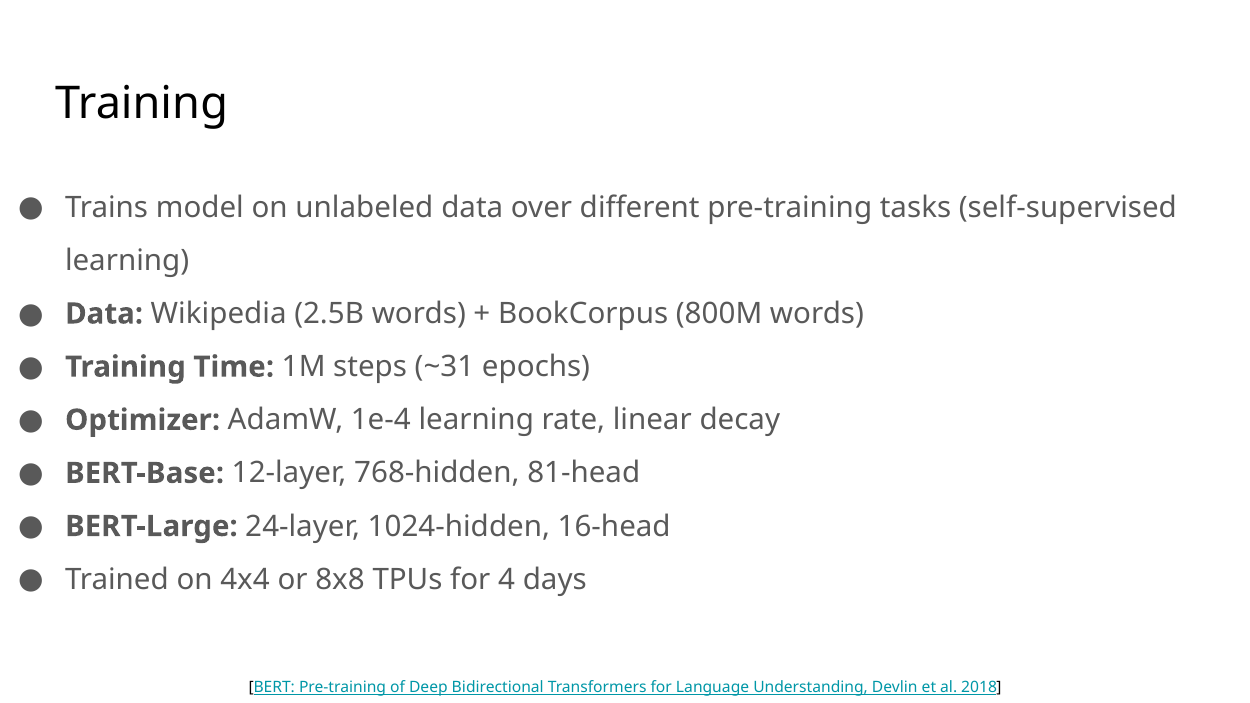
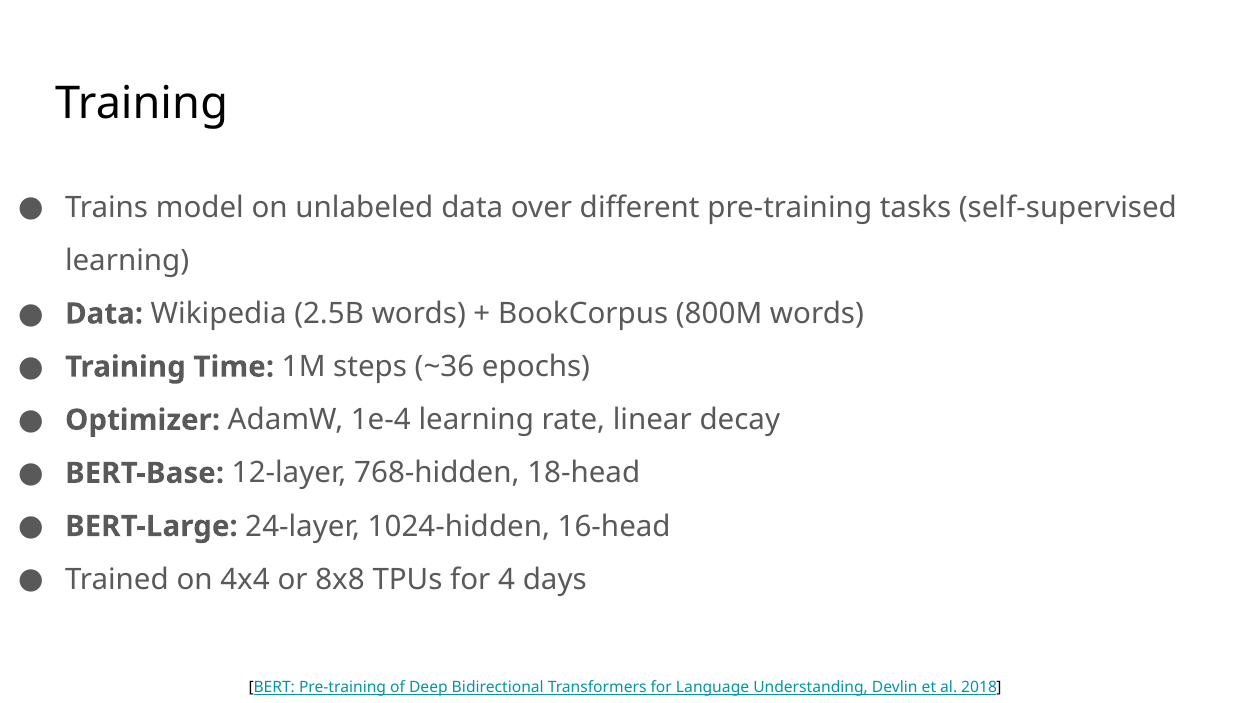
~31: ~31 -> ~36 (444, 367)
81-head: 81-head -> 18-head (584, 473)
